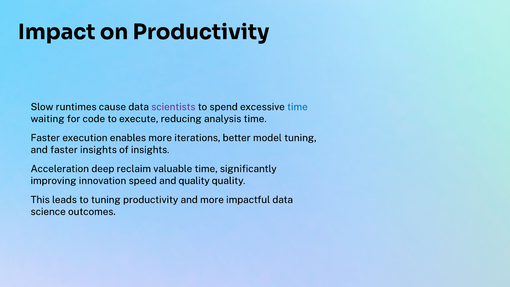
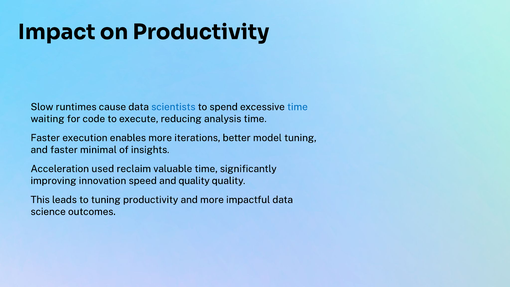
scientists colour: purple -> blue (173, 107)
faster insights: insights -> minimal (98, 150)
deep: deep -> used (103, 169)
